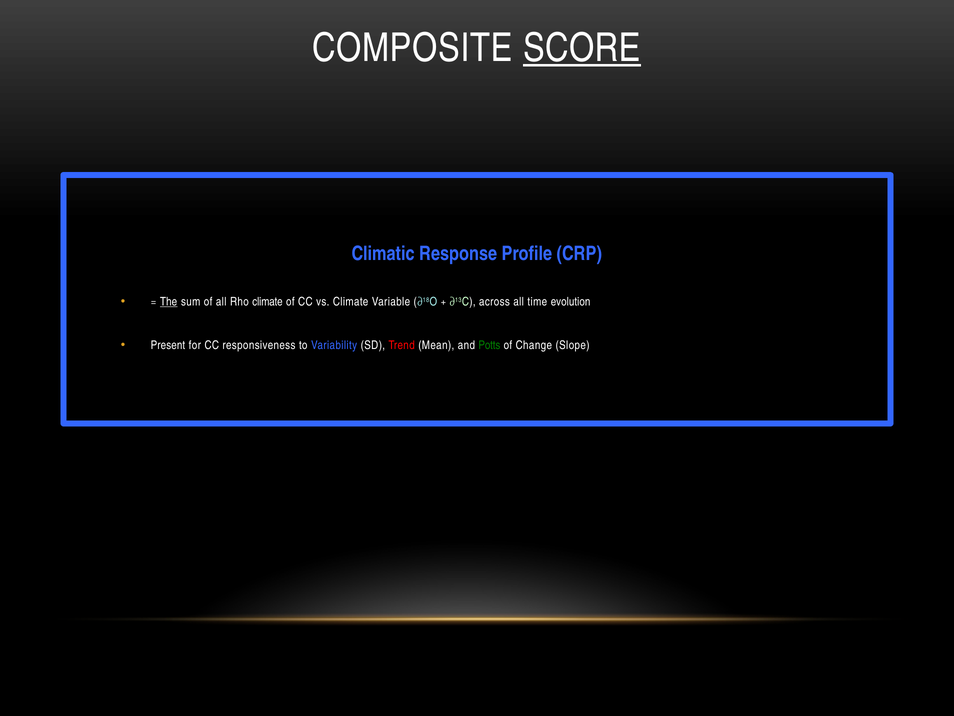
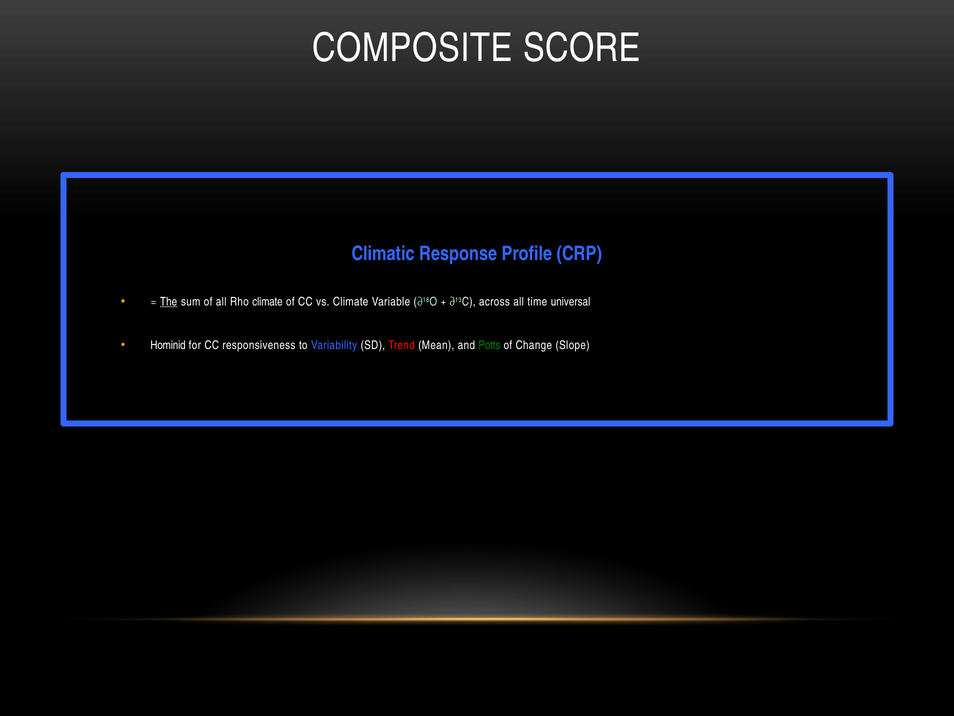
SCORE underline: present -> none (582, 48)
evolution: evolution -> universal (571, 301)
Present: Present -> Hominid (168, 345)
